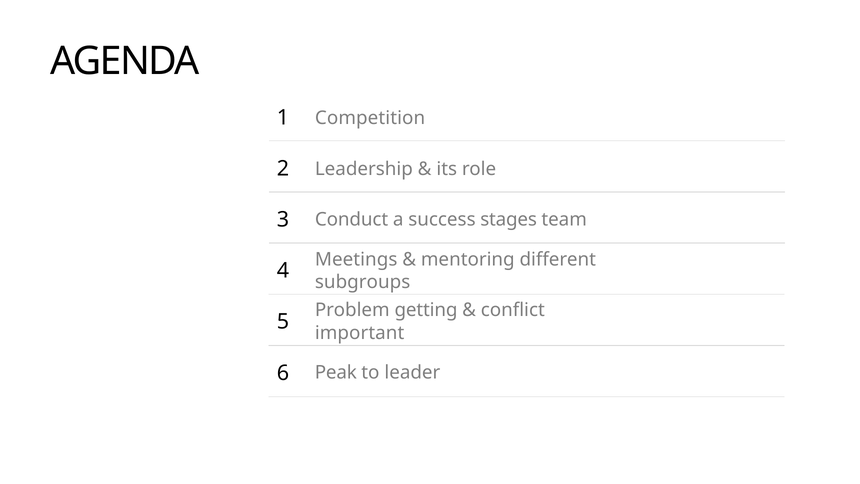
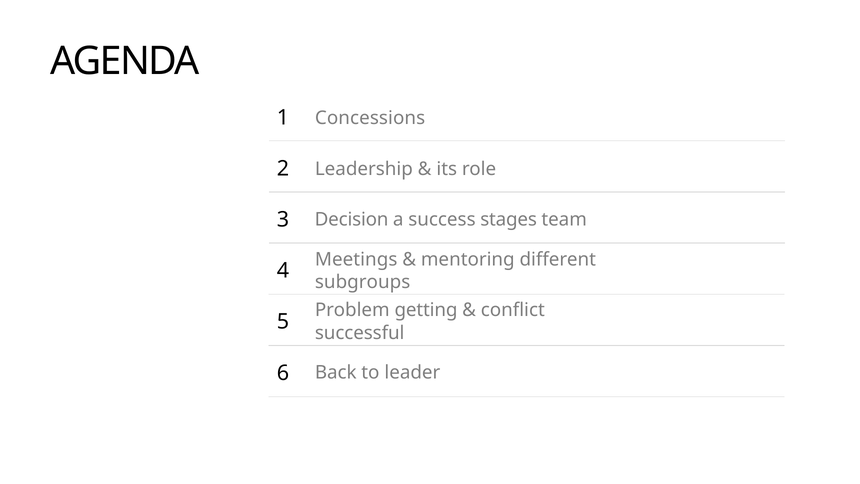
Competition: Competition -> Concessions (370, 118)
Conduct: Conduct -> Decision (352, 220)
important: important -> successful (360, 333)
Peak: Peak -> Back (336, 373)
